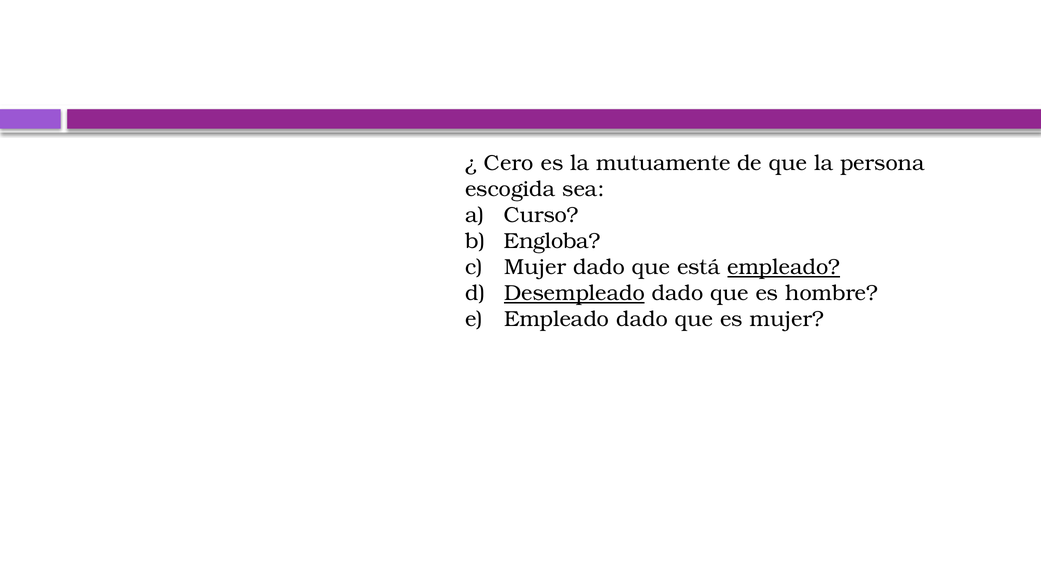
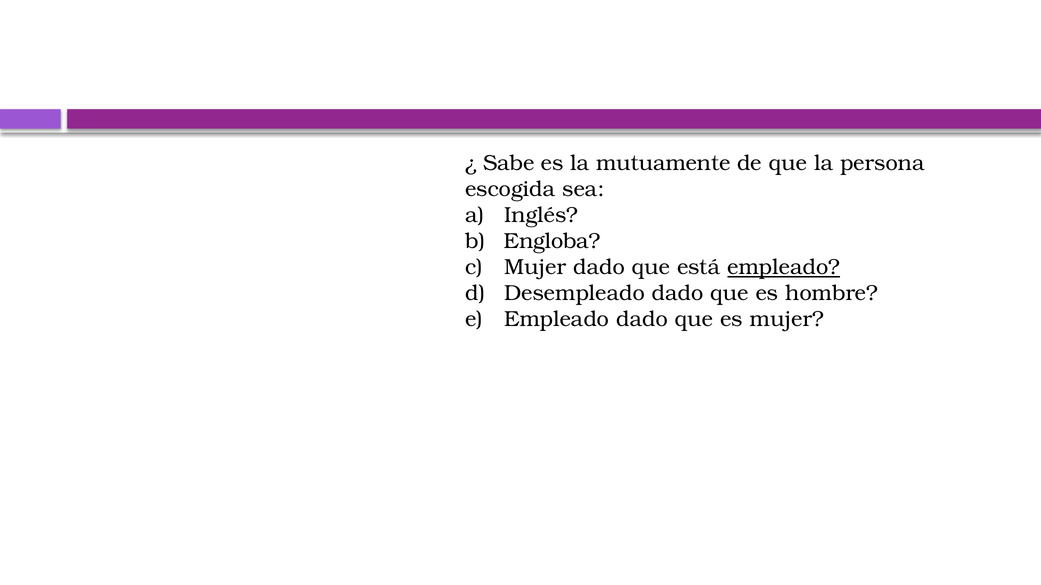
Cero: Cero -> Sabe (509, 163)
Curso: Curso -> Inglés (541, 215)
Desempleado underline: present -> none (574, 294)
